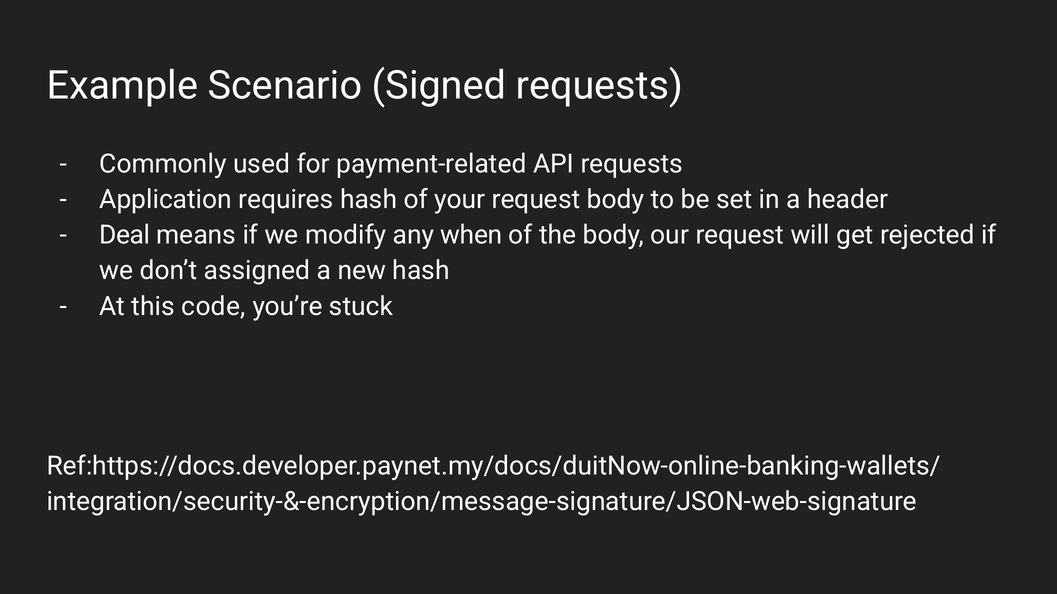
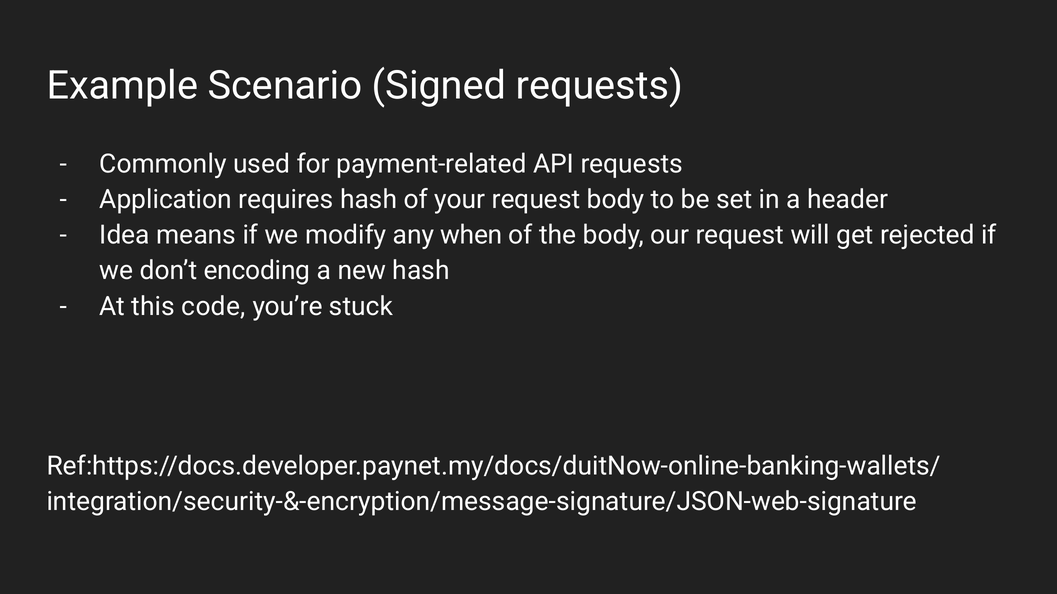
Deal: Deal -> Idea (125, 235)
assigned: assigned -> encoding (257, 271)
